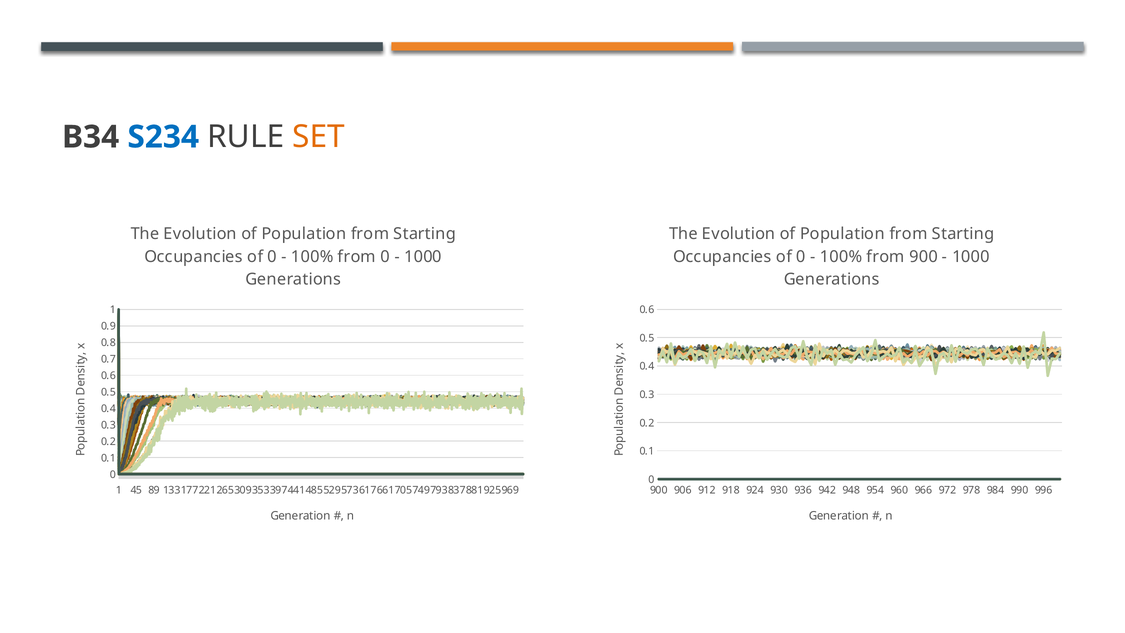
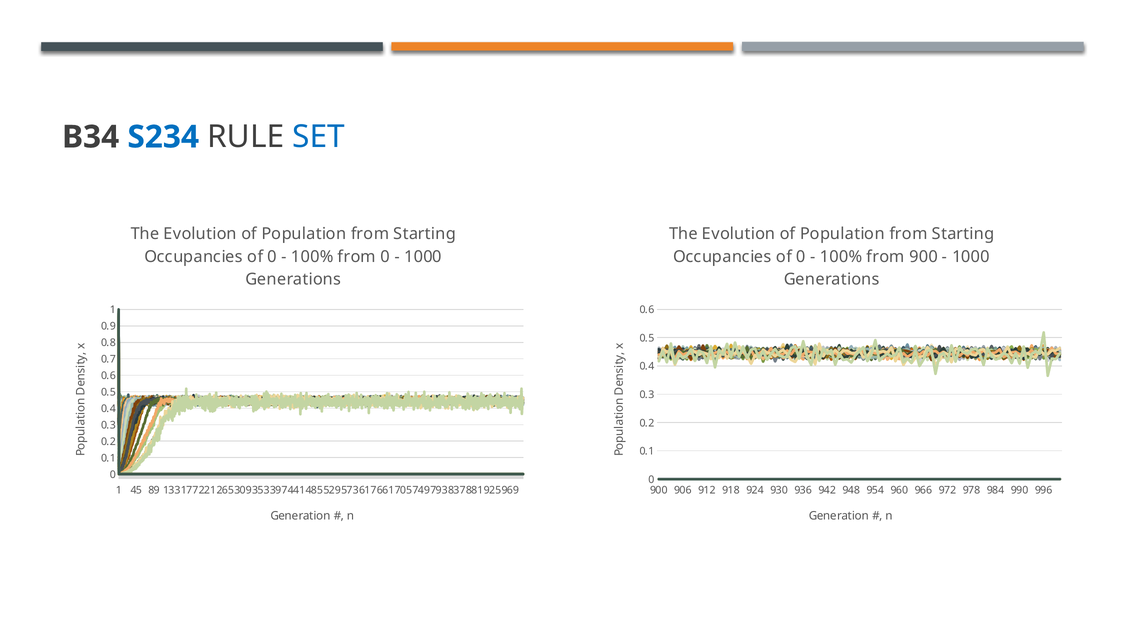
SET colour: orange -> blue (319, 137)
